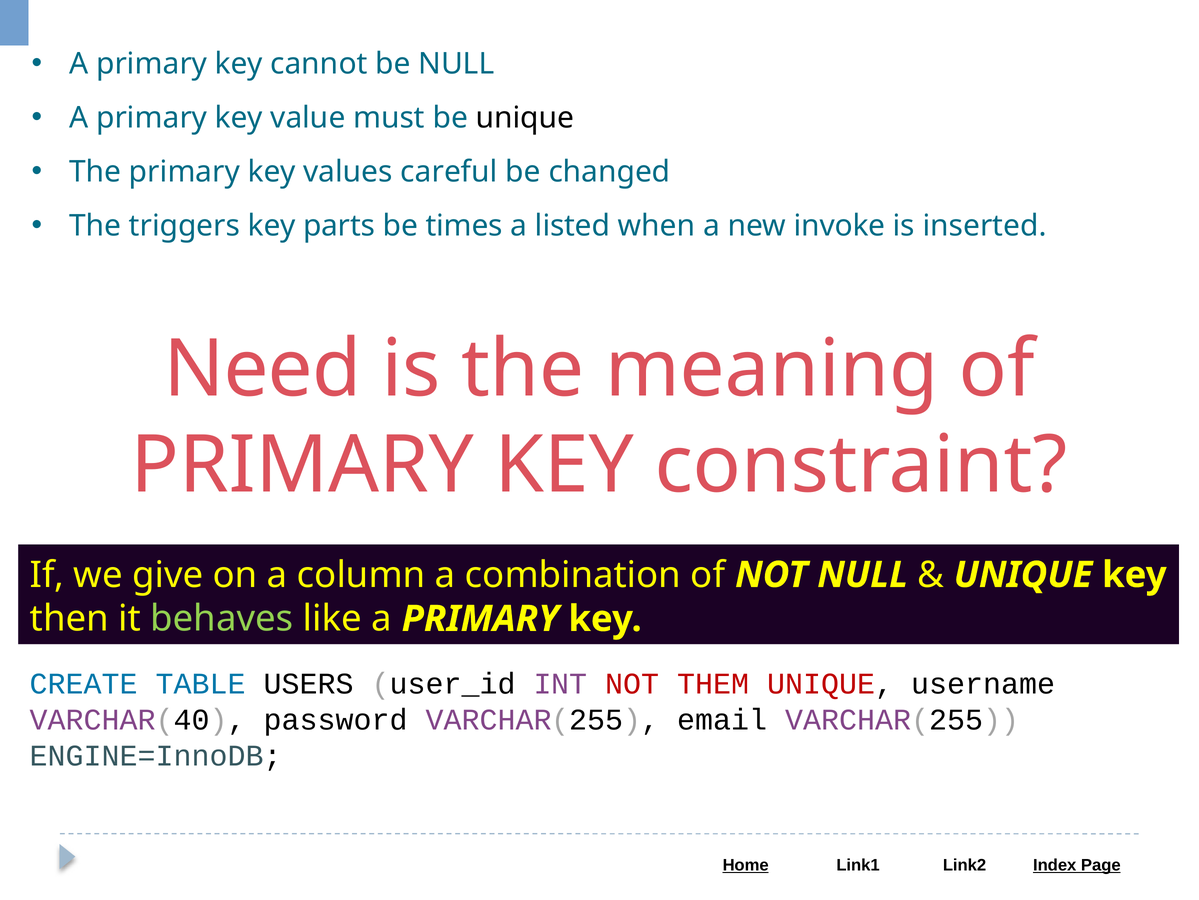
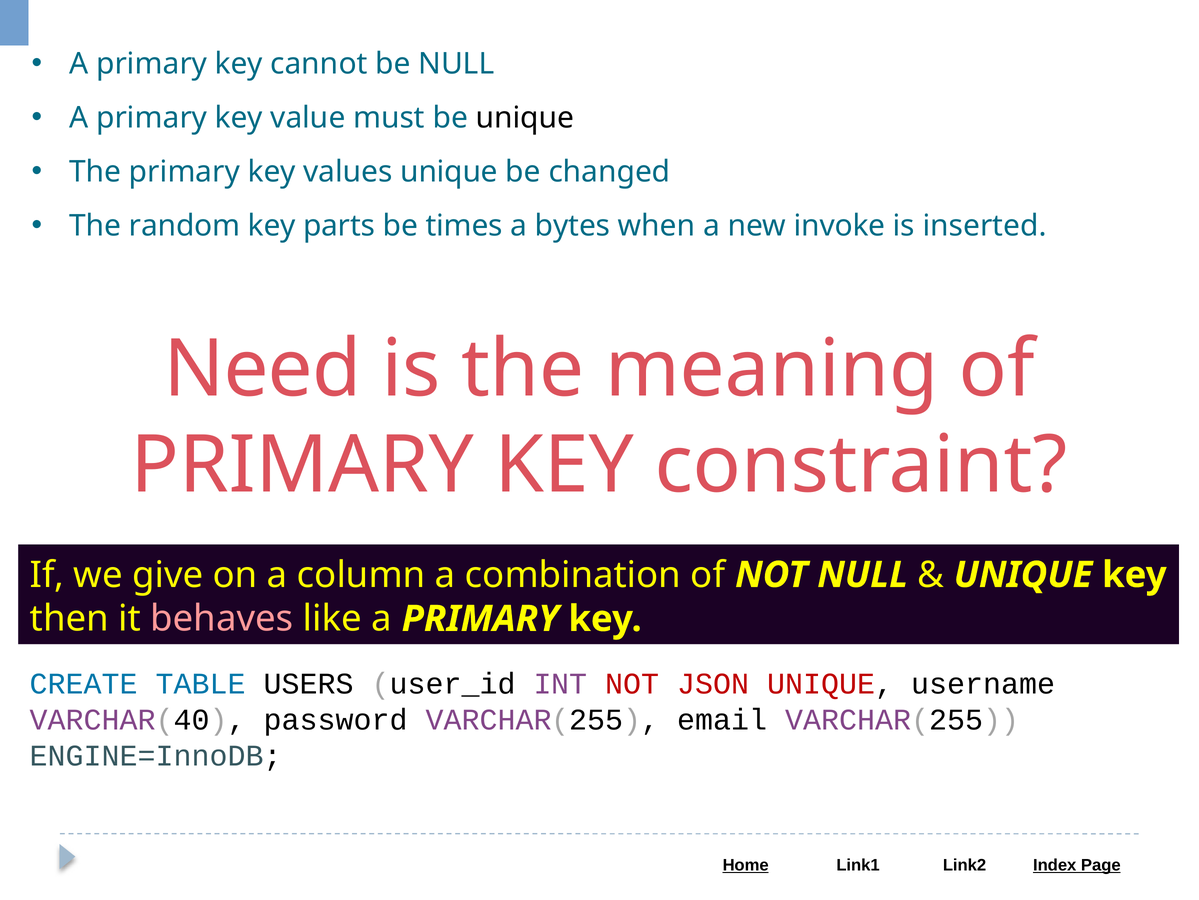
values careful: careful -> unique (449, 172)
triggers: triggers -> random (185, 226)
listed: listed -> bytes (573, 226)
behaves colour: light green -> pink (222, 618)
THEM: THEM -> JSON (713, 683)
